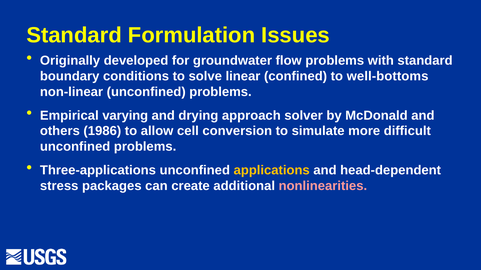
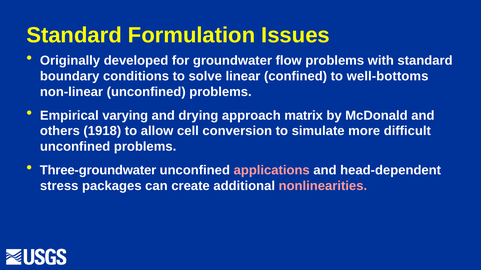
solver: solver -> matrix (304, 116)
1986: 1986 -> 1918 (102, 131)
Three-applications: Three-applications -> Three-groundwater (98, 171)
applications colour: yellow -> pink (272, 171)
